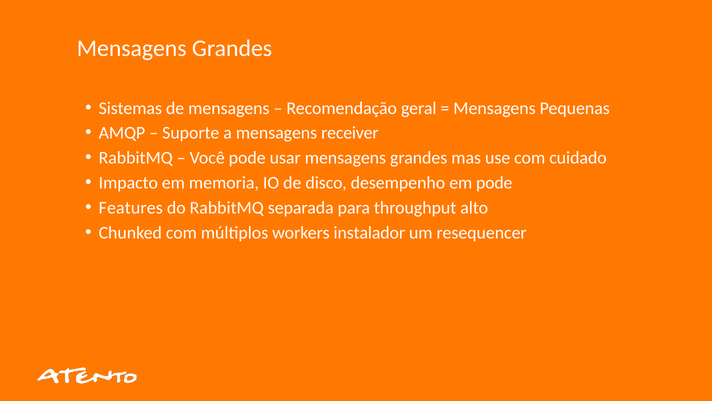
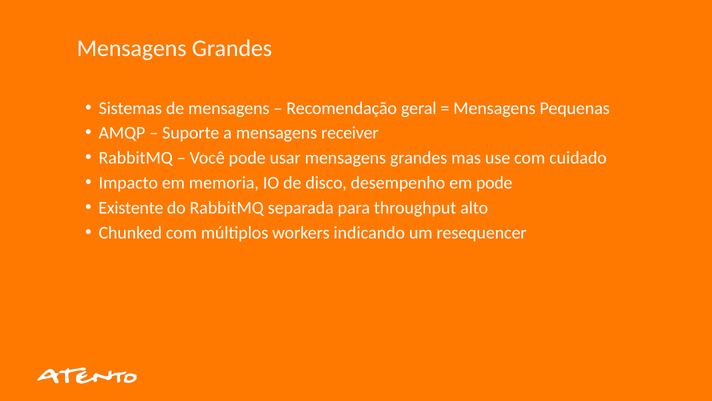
Features: Features -> Existente (131, 208)
instalador: instalador -> indicando (369, 233)
